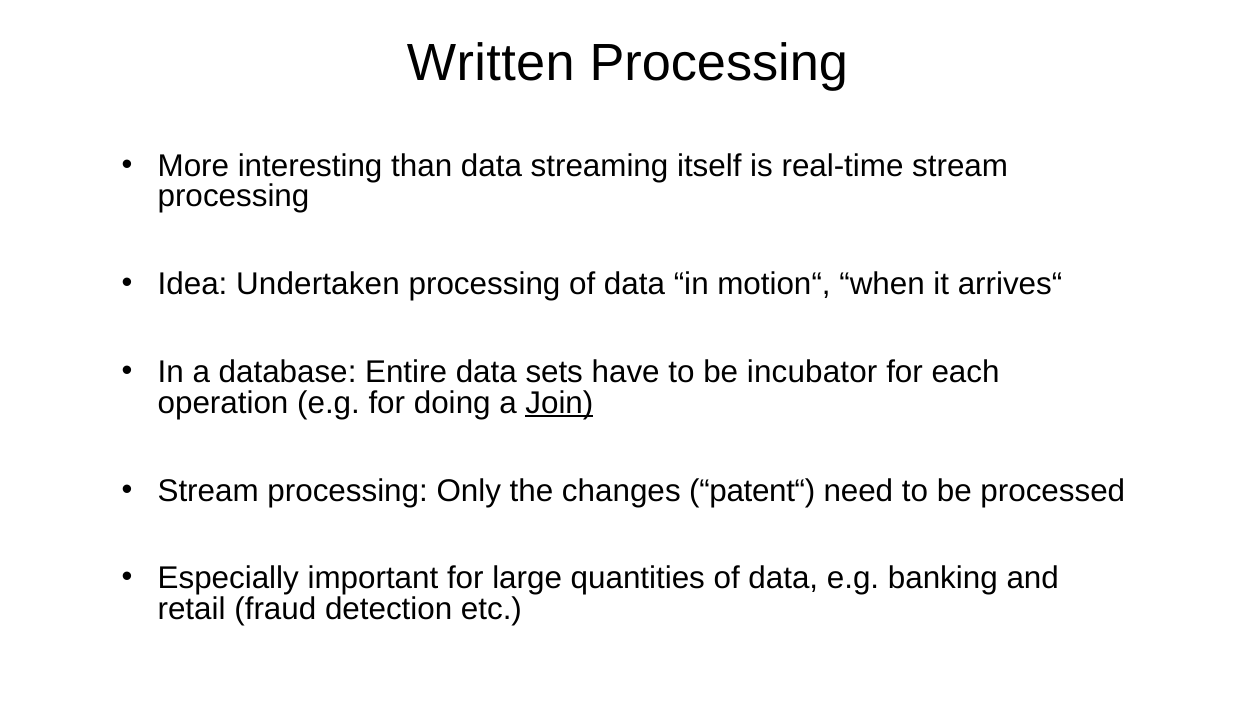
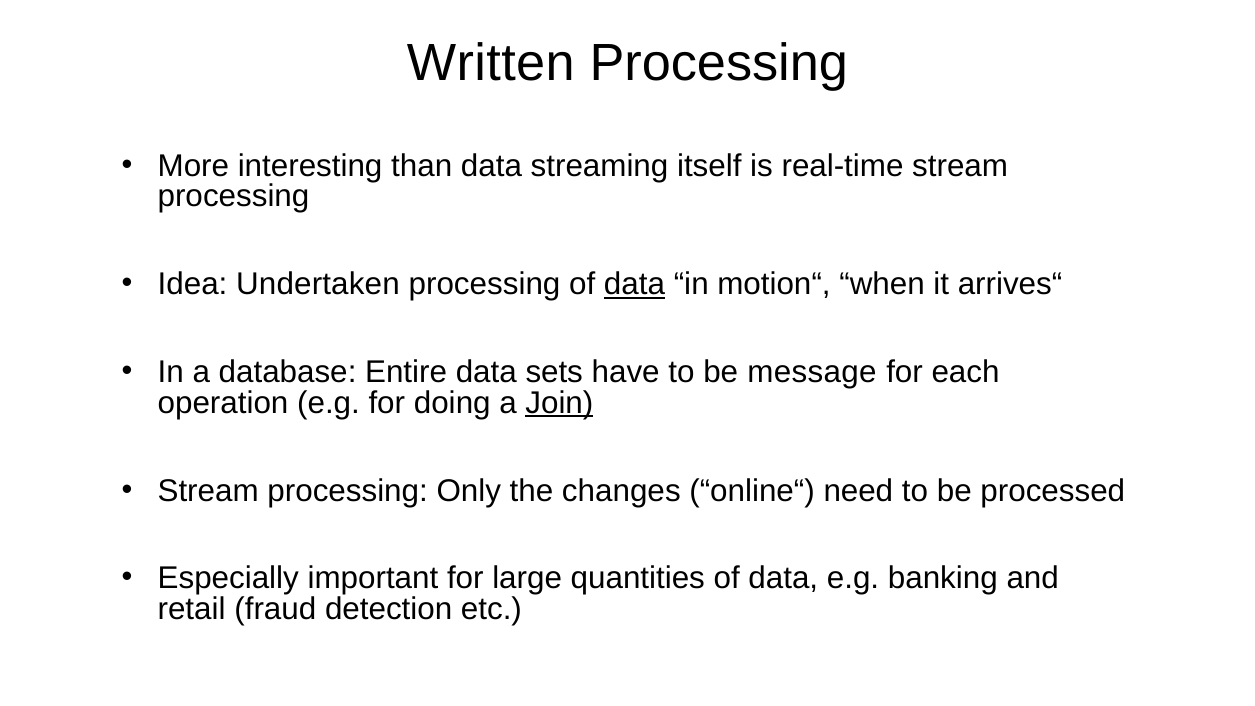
data underline: none -> present (634, 284)
incubator: incubator -> message (812, 372)
patent“: patent“ -> online“ (752, 491)
